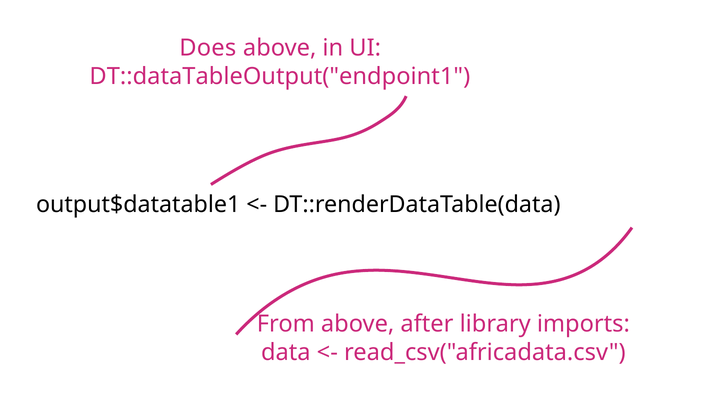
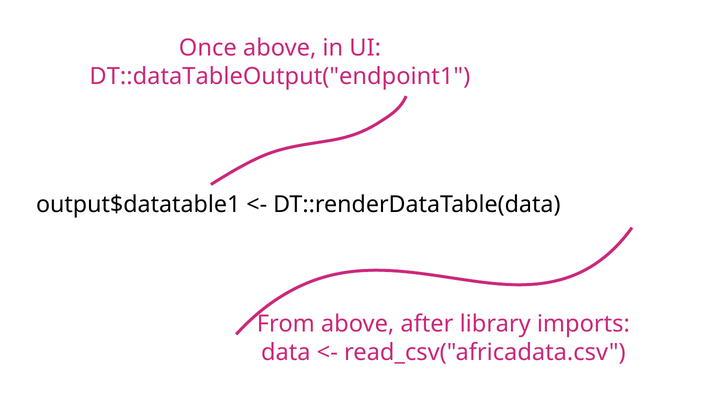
Does: Does -> Once (208, 48)
